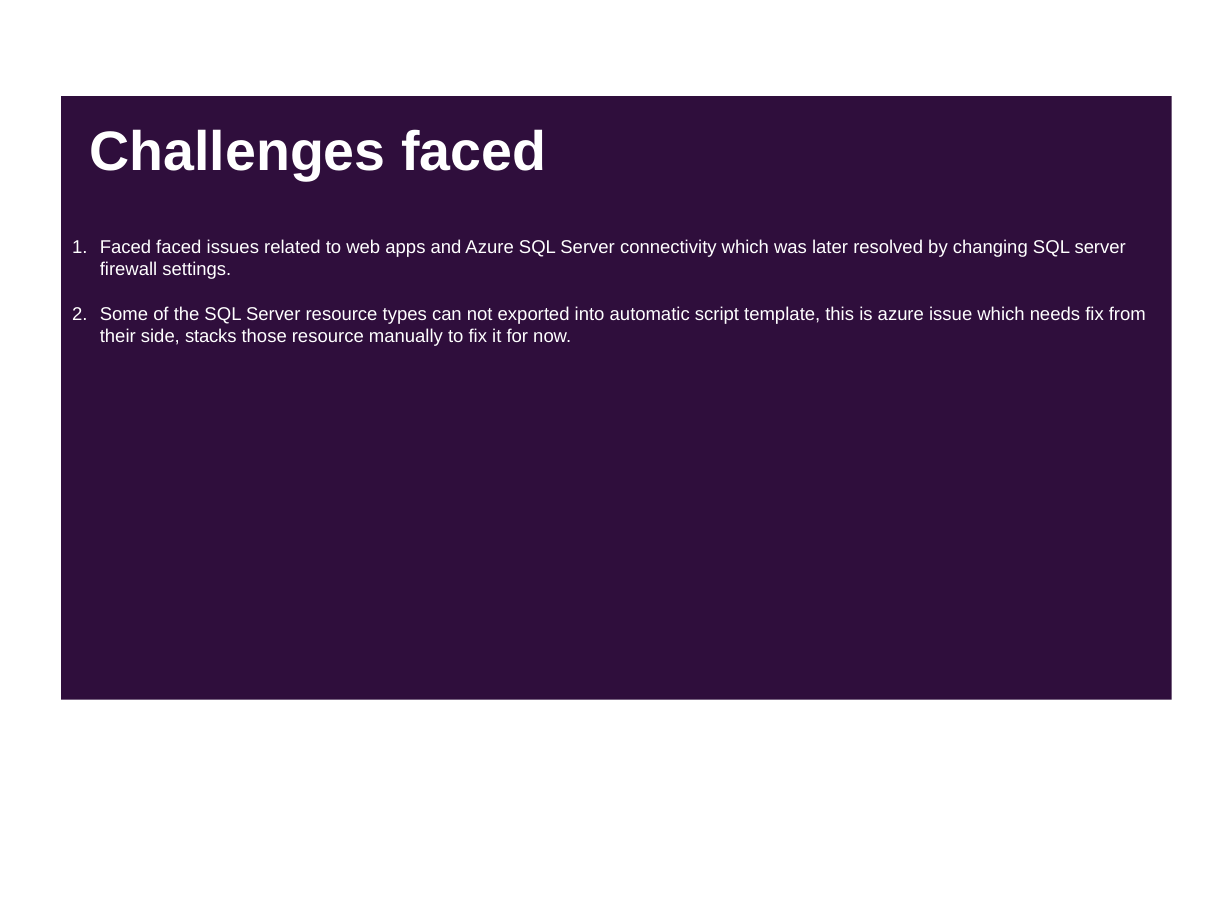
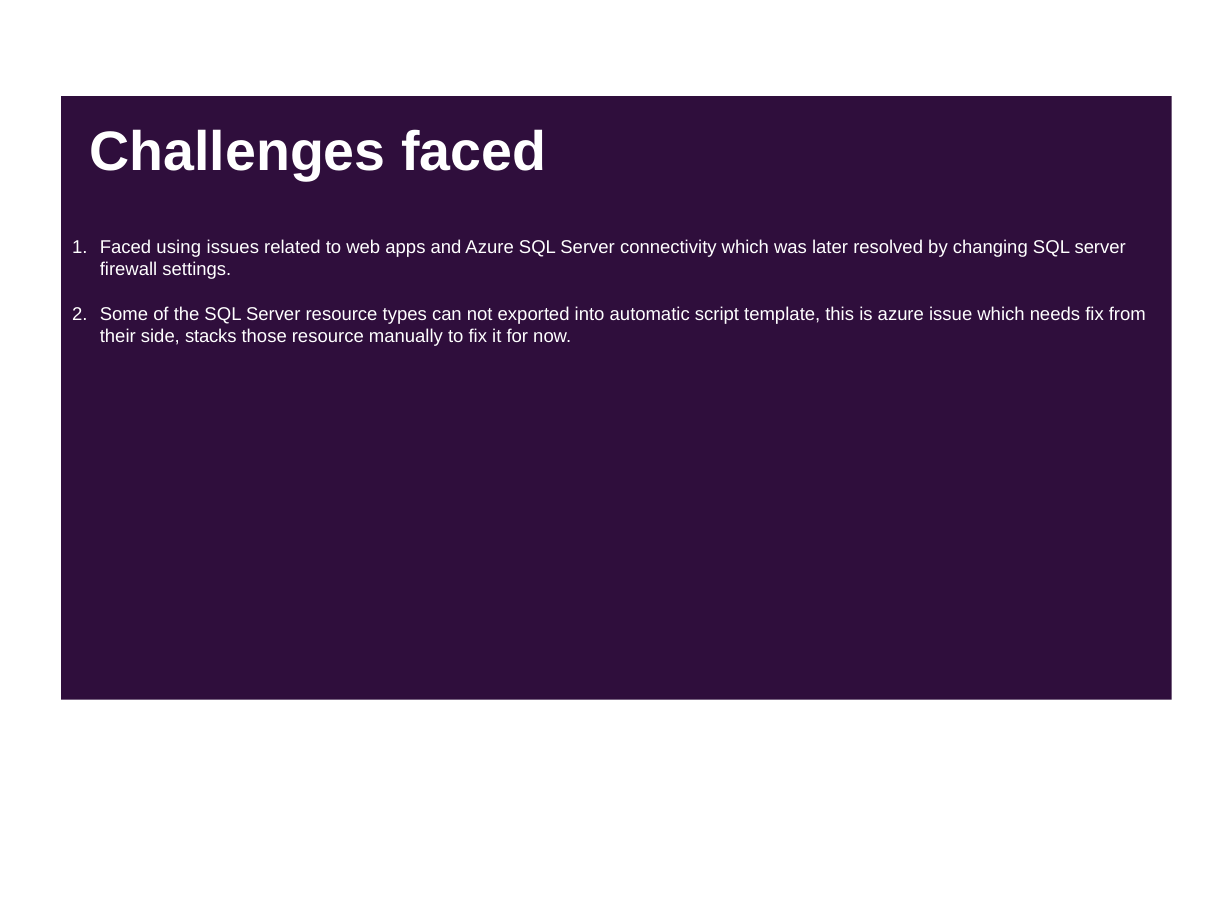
Faced faced: faced -> using (179, 247)
